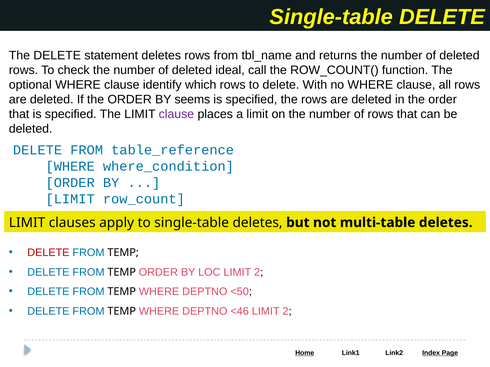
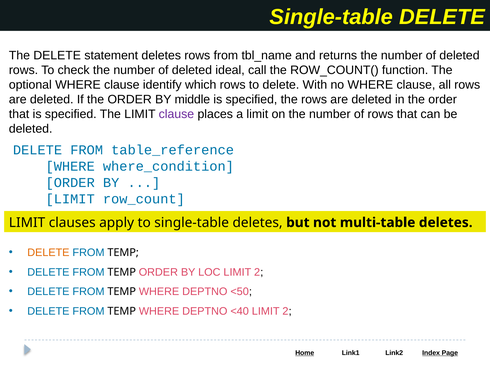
seems: seems -> middle (192, 100)
DELETE colour: red -> orange (48, 253)
<46: <46 -> <40 (240, 312)
